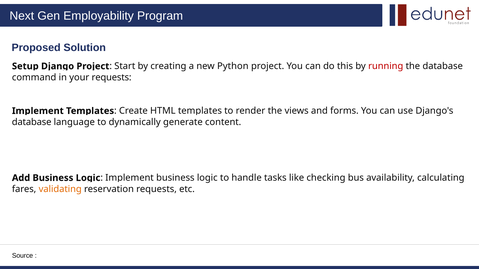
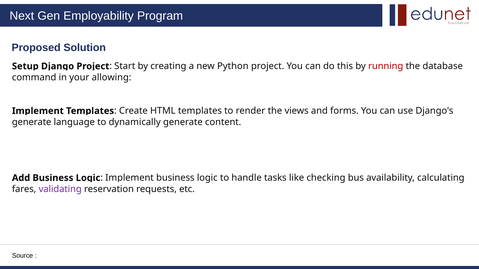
your requests: requests -> allowing (111, 78)
database: database -> generate (32, 122)
validating colour: orange -> purple (60, 189)
